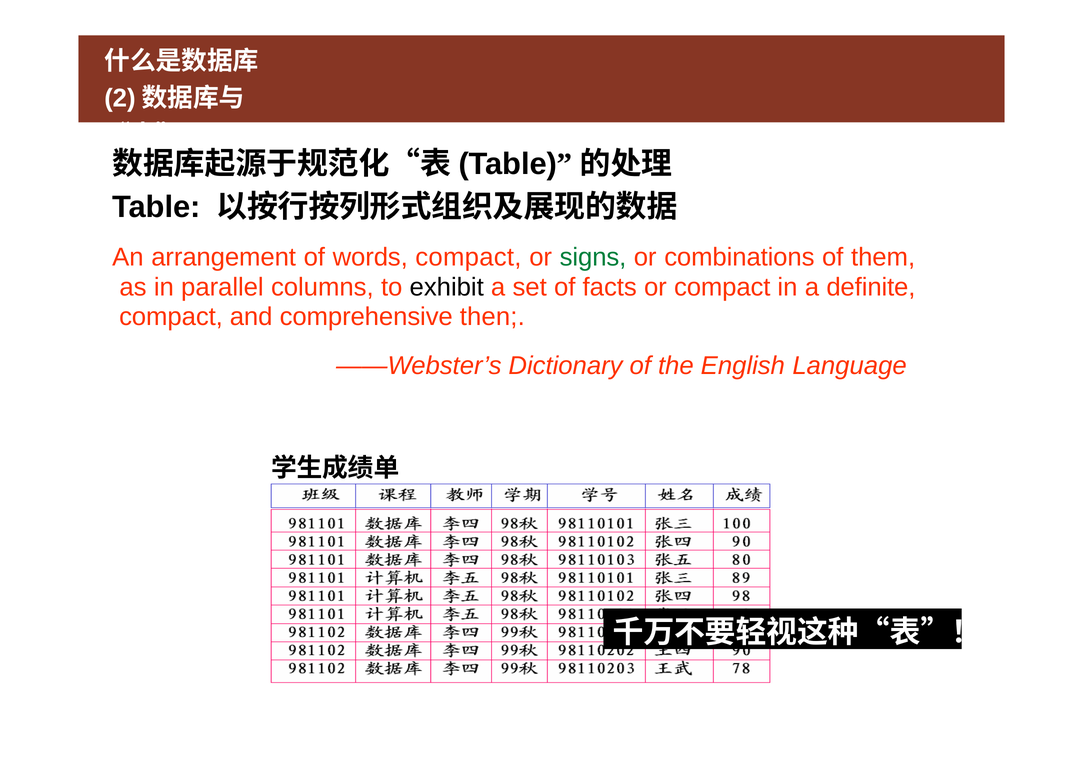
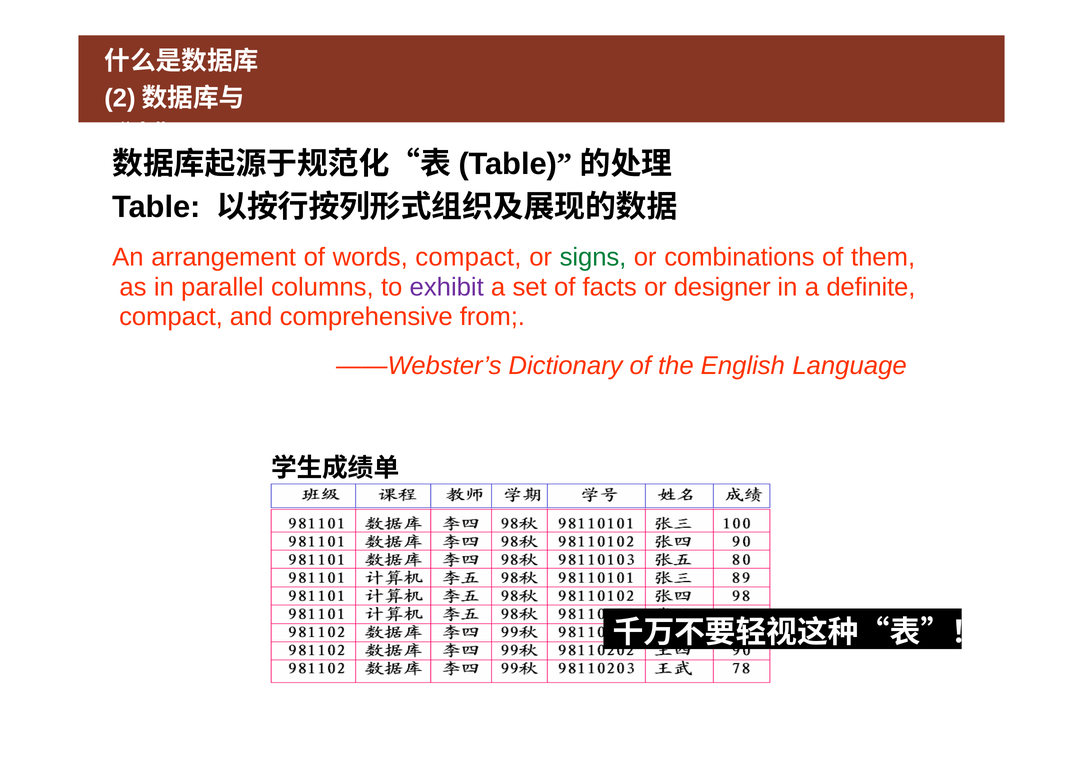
exhibit colour: black -> purple (447, 287)
or compact: compact -> designer (722, 287)
then: then -> from (492, 317)
